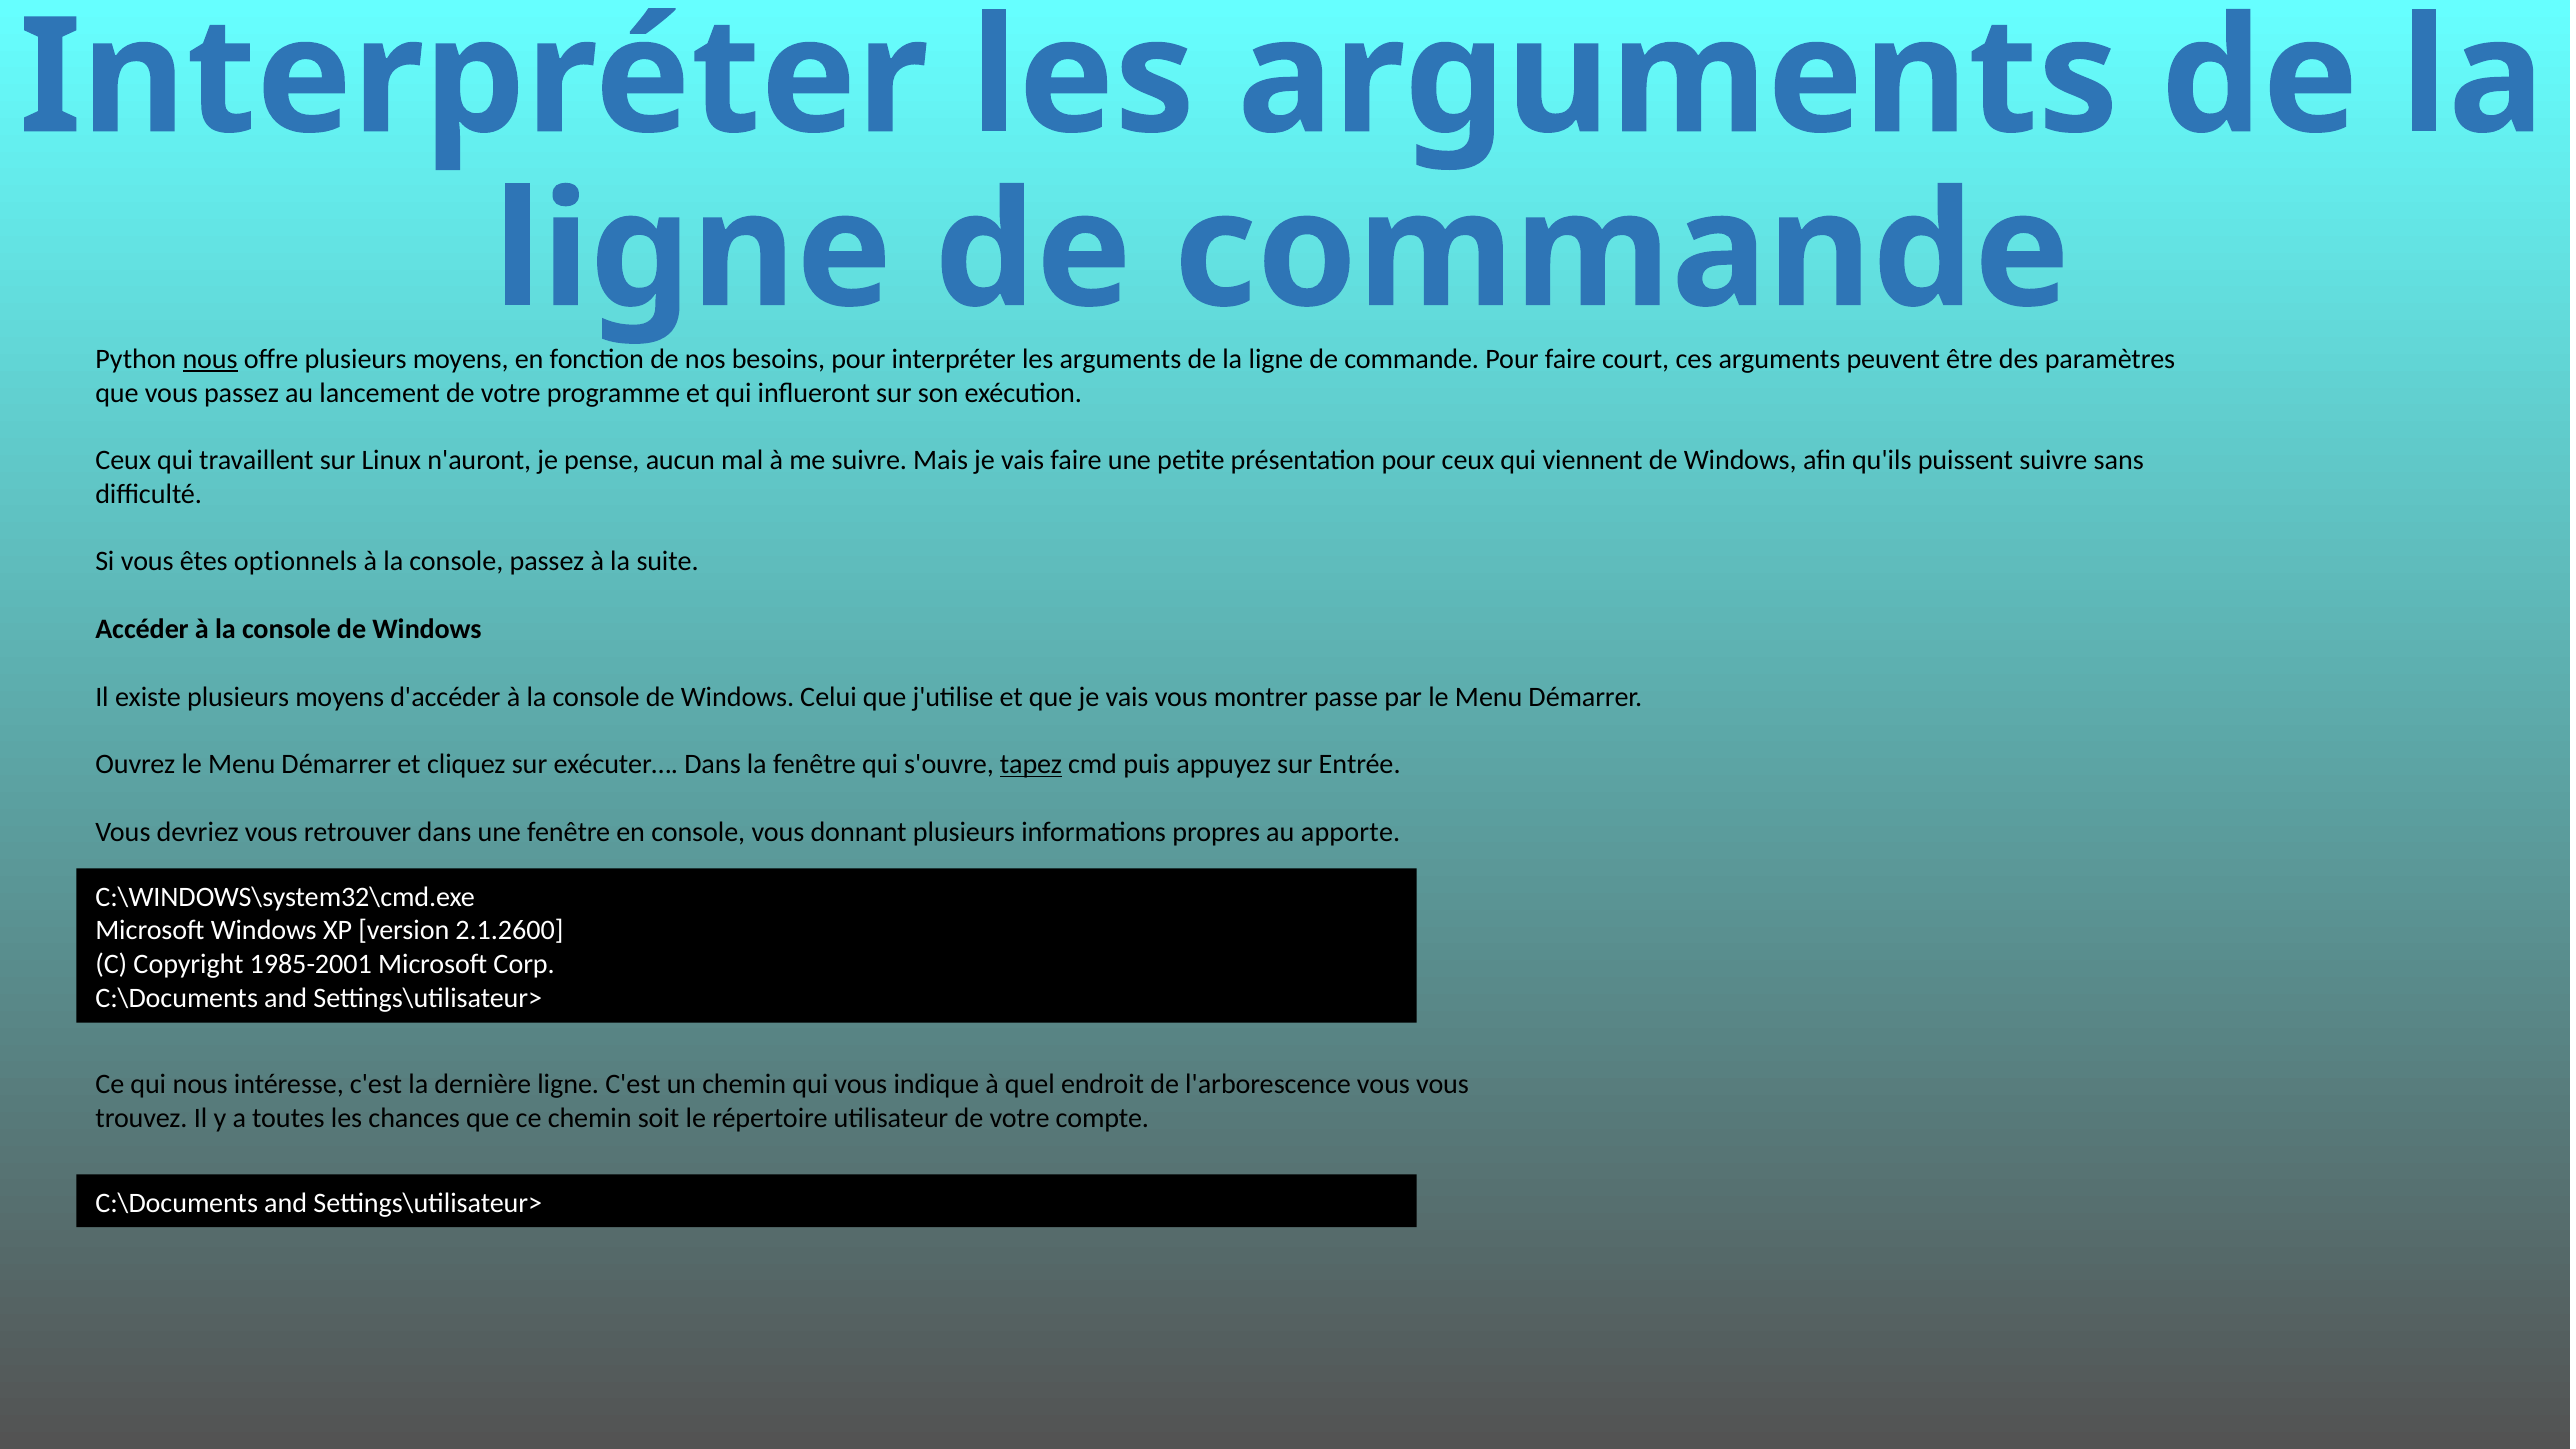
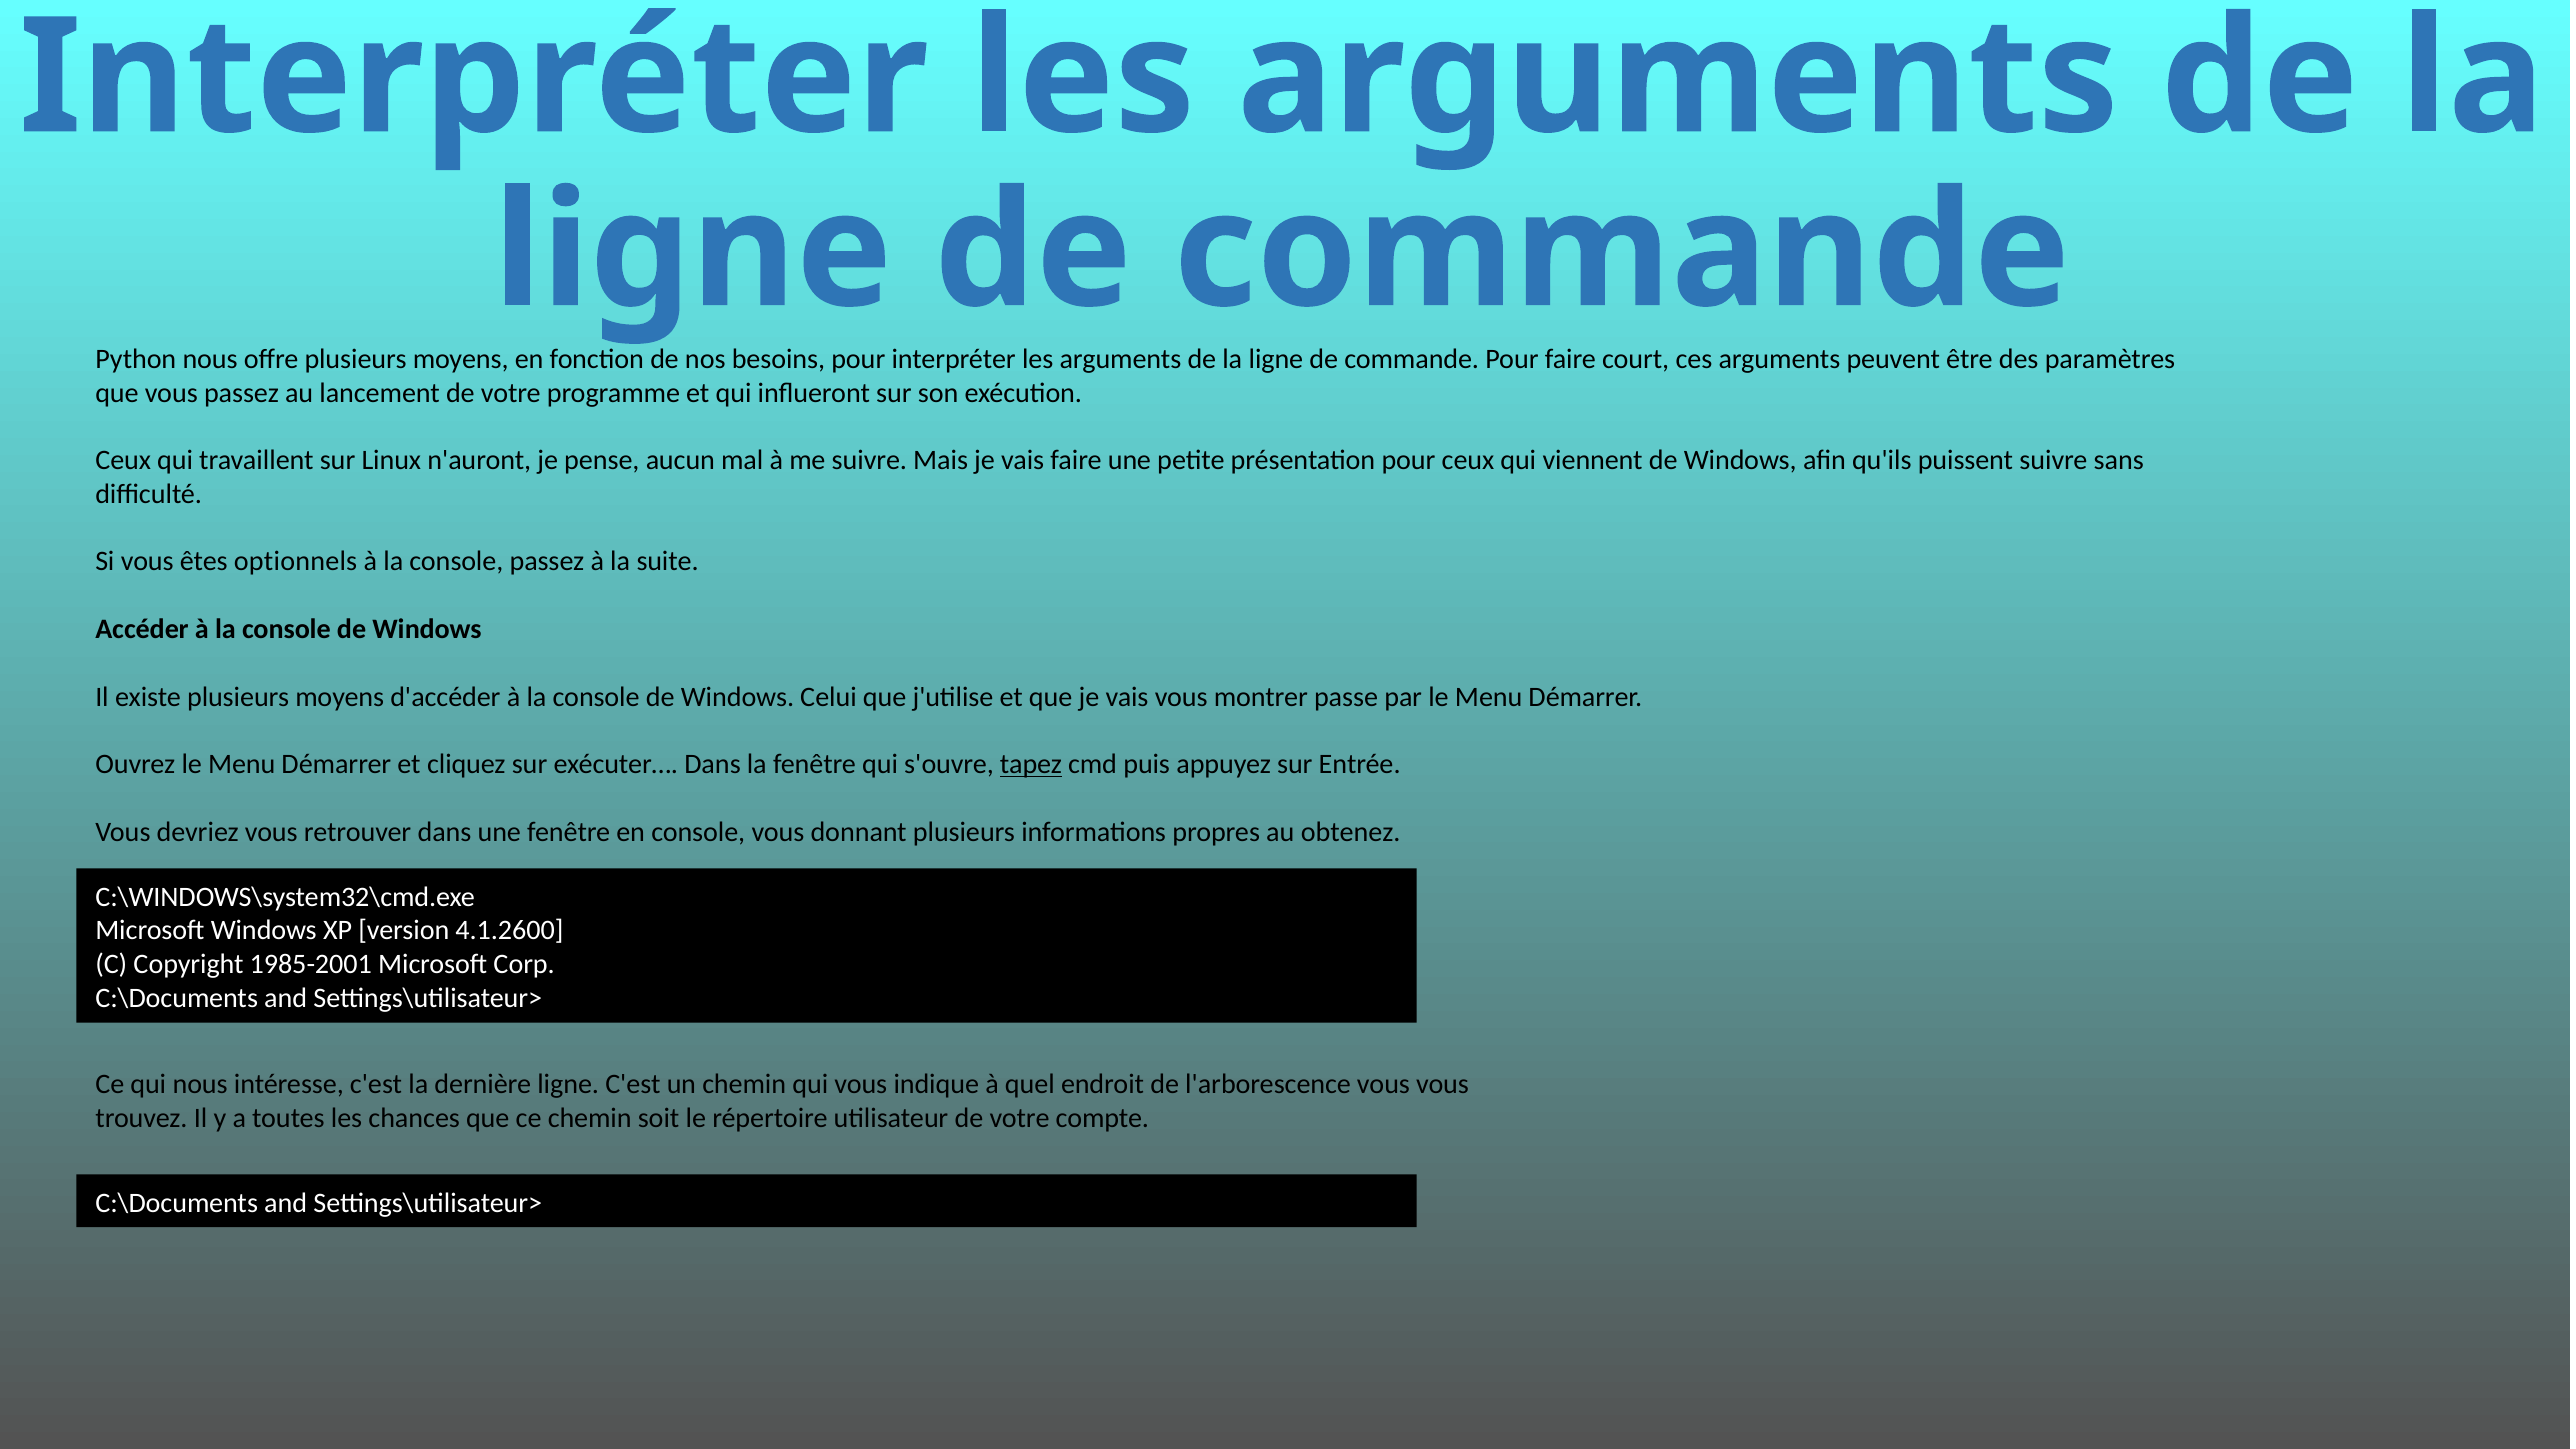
nous underline: present -> none (210, 359)
apporte: apporte -> obtenez (1351, 832)
2.1.2600: 2.1.2600 -> 4.1.2600 (509, 931)
